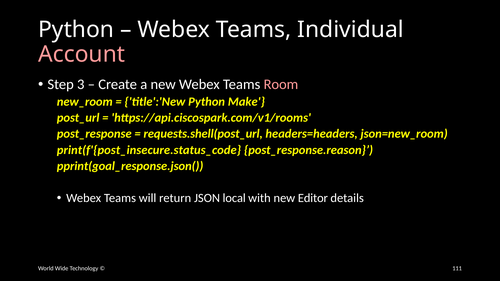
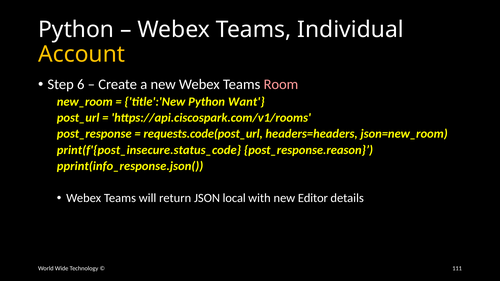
Account colour: pink -> yellow (82, 54)
3: 3 -> 6 (81, 85)
Make: Make -> Want (246, 102)
requests.shell(post_url: requests.shell(post_url -> requests.code(post_url (203, 134)
pprint(goal_response.json(: pprint(goal_response.json( -> pprint(info_response.json( (130, 166)
